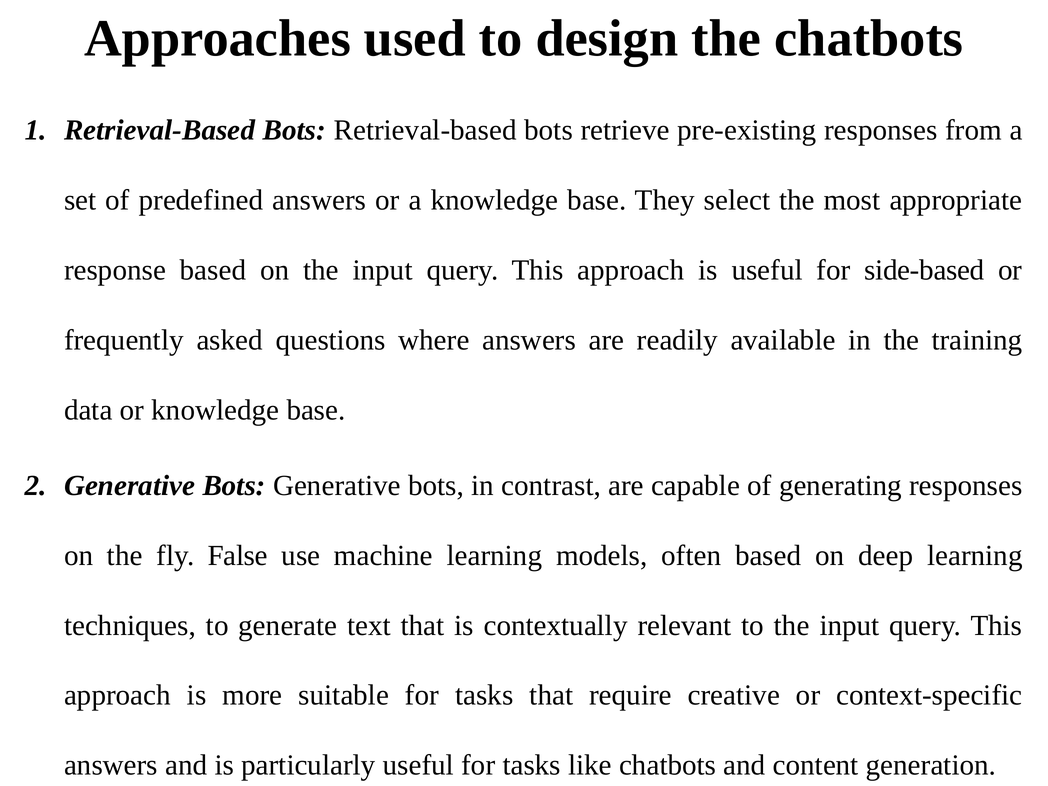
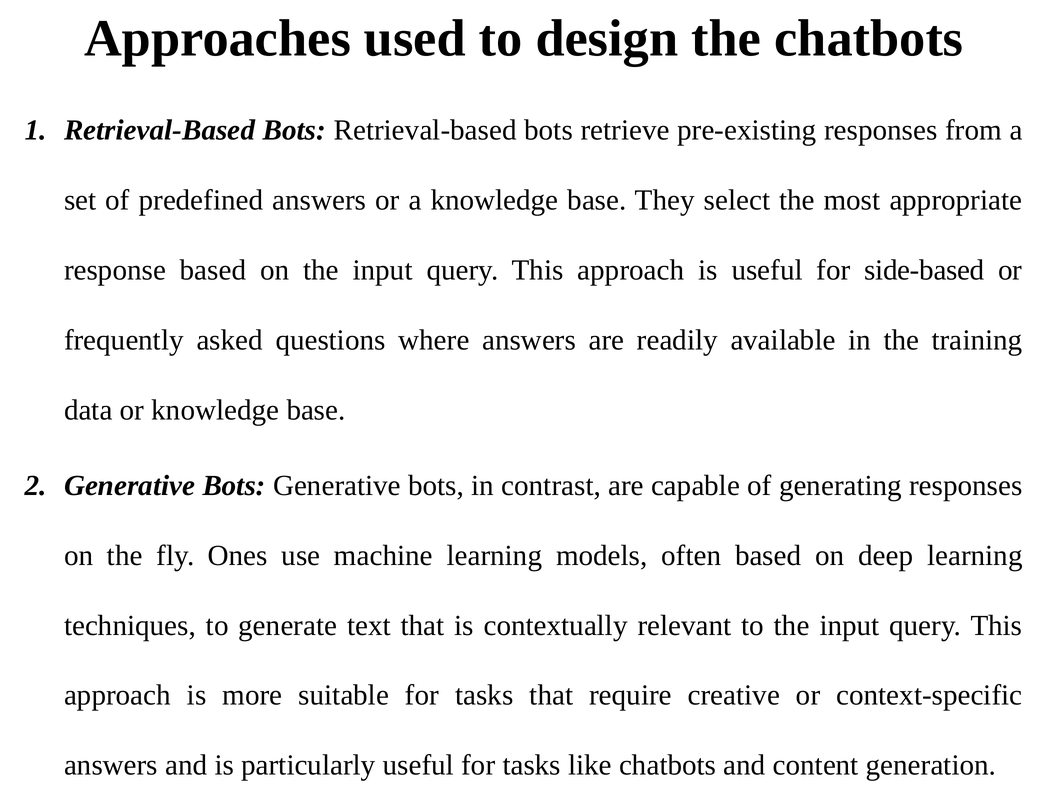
False: False -> Ones (238, 556)
